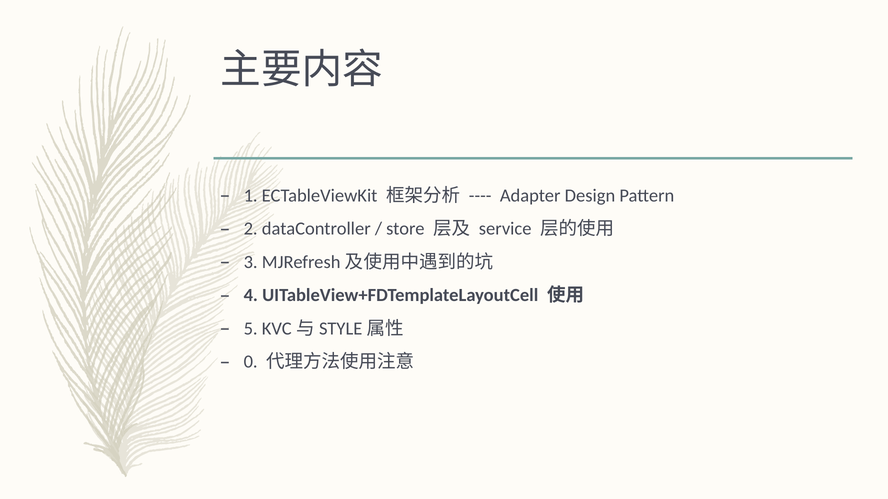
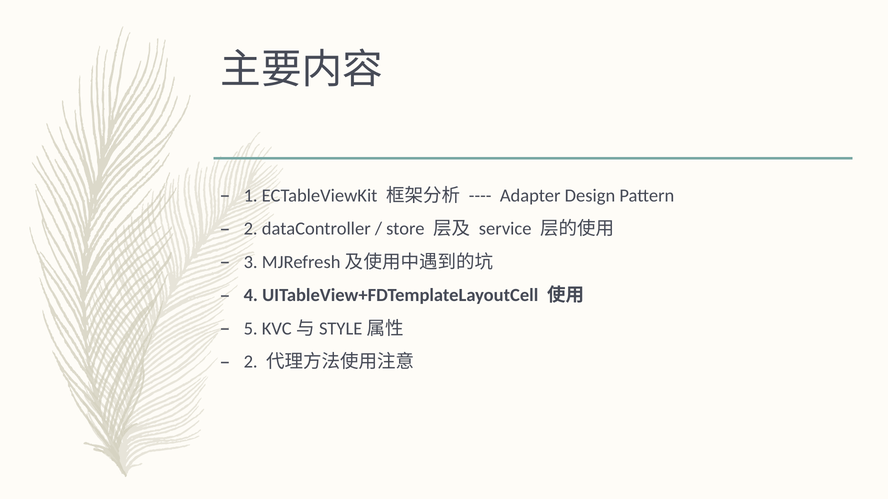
0: 0 -> 2 (251, 362)
